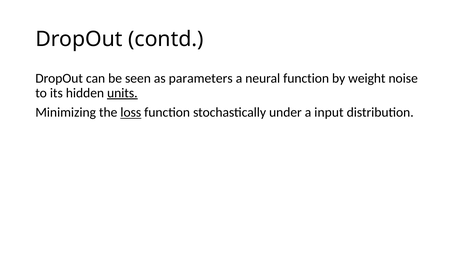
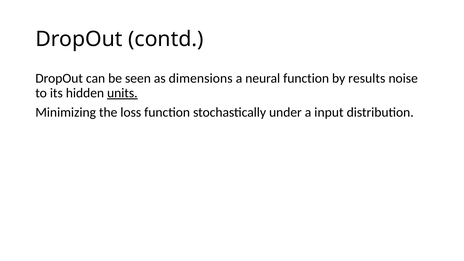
parameters: parameters -> dimensions (201, 78)
weight: weight -> results (367, 78)
loss underline: present -> none (131, 112)
